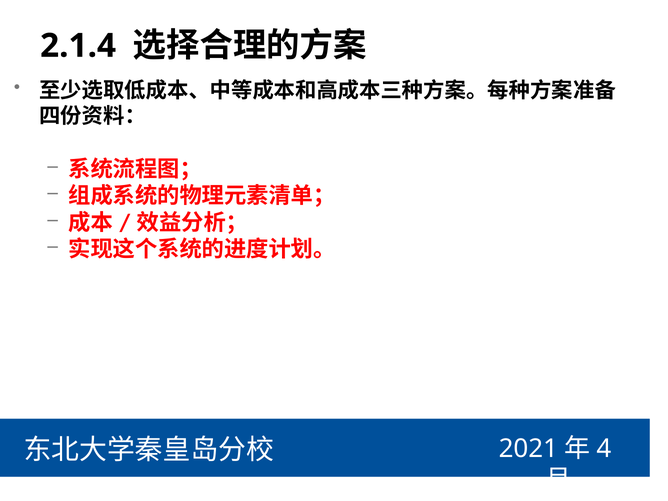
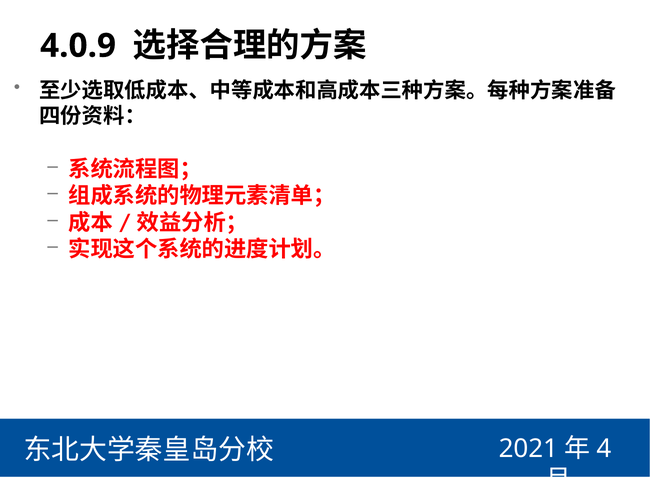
2.1.4: 2.1.4 -> 4.0.9 (78, 46)
